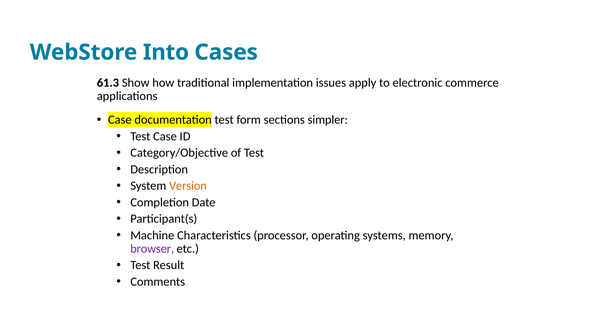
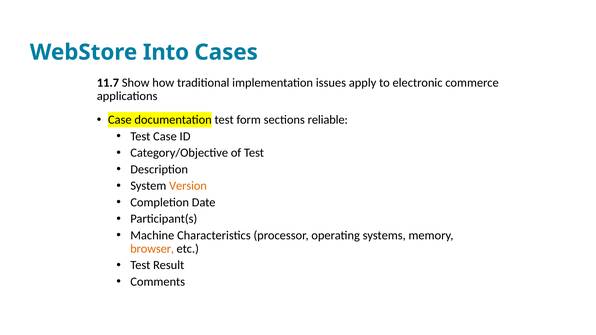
61.3: 61.3 -> 11.7 (108, 83)
simpler: simpler -> reliable (328, 120)
browser colour: purple -> orange (152, 249)
